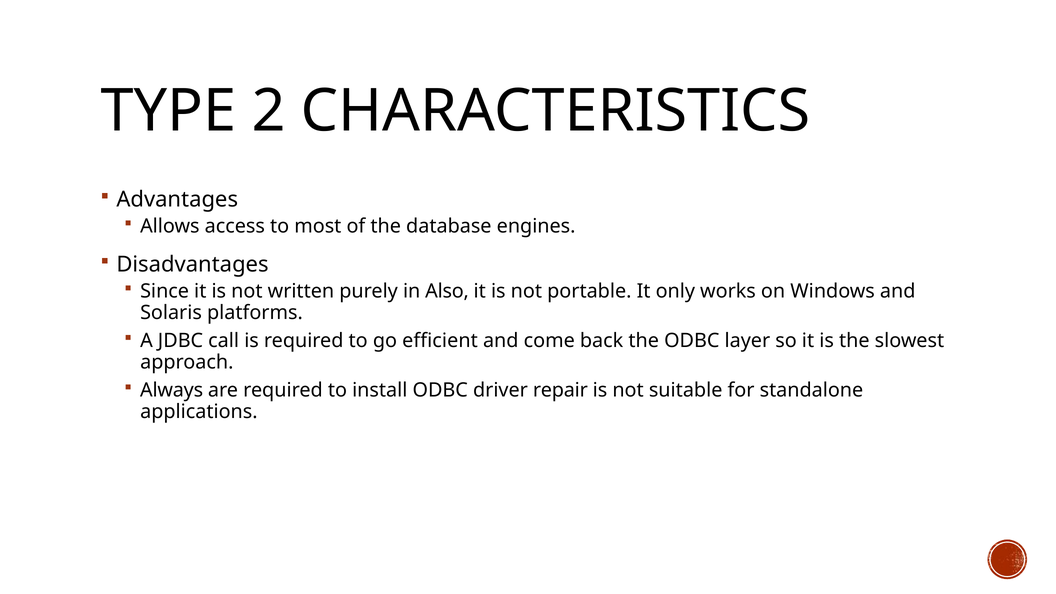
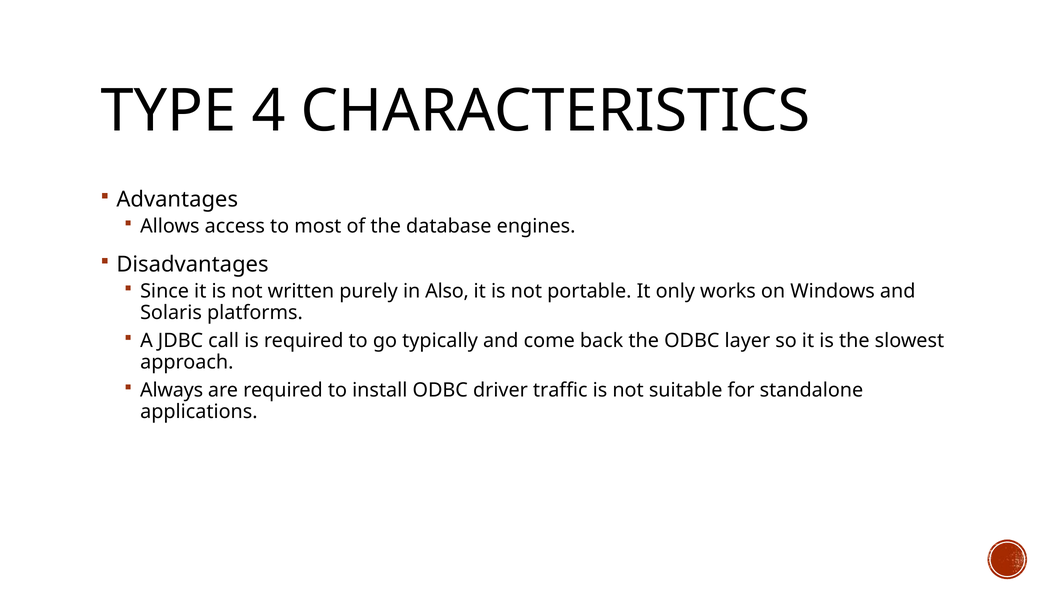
2: 2 -> 4 (269, 111)
efficient: efficient -> typically (440, 341)
repair: repair -> traffic (560, 390)
